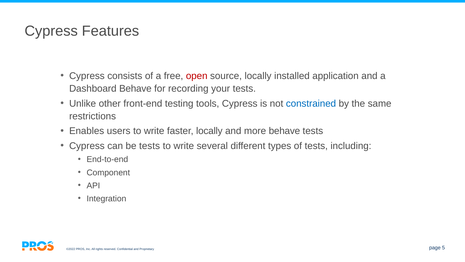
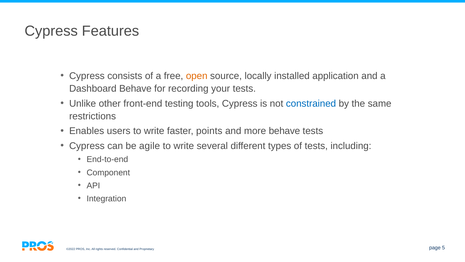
open colour: red -> orange (197, 76)
faster locally: locally -> points (209, 131)
be tests: tests -> agile (150, 146)
